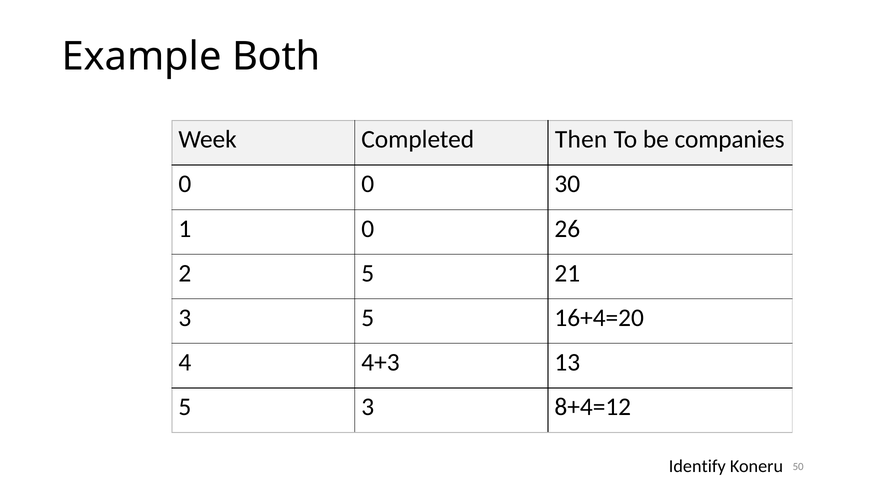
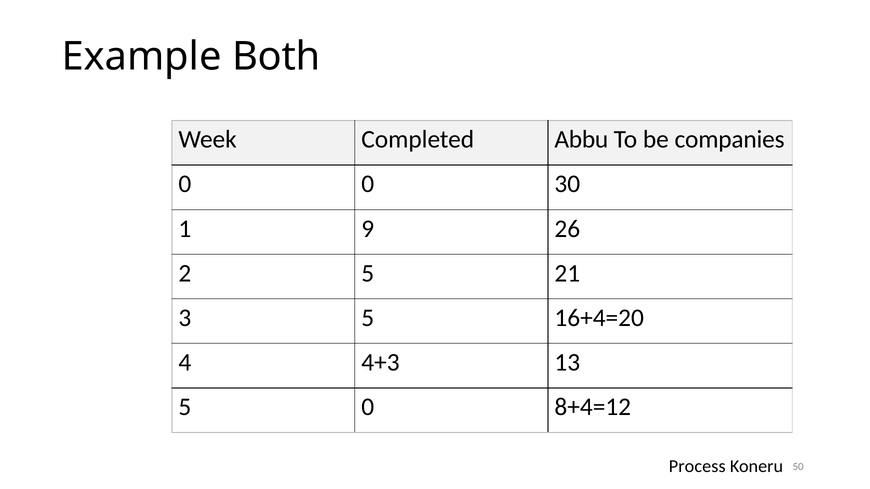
Then: Then -> Abbu (581, 140)
1 0: 0 -> 9 (368, 229)
5 3: 3 -> 0 (368, 407)
Identify: Identify -> Process (697, 466)
